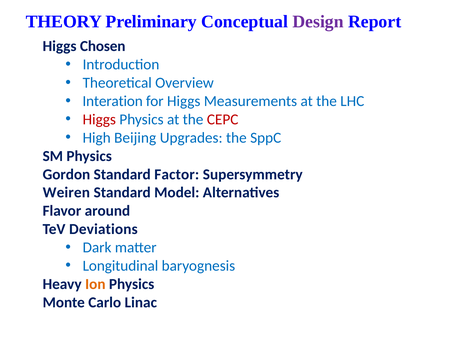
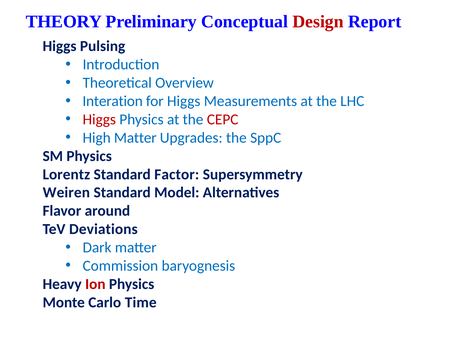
Design colour: purple -> red (318, 22)
Chosen: Chosen -> Pulsing (103, 46)
High Beijing: Beijing -> Matter (135, 138)
Gordon: Gordon -> Lorentz (66, 174)
Longitudinal: Longitudinal -> Commission (120, 266)
Ion colour: orange -> red (95, 284)
Linac: Linac -> Time (141, 302)
